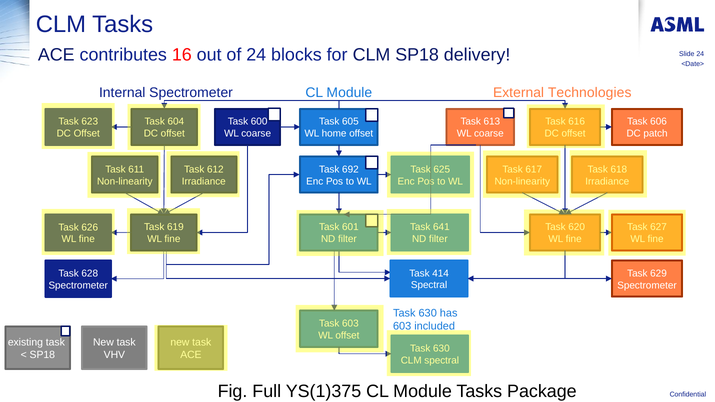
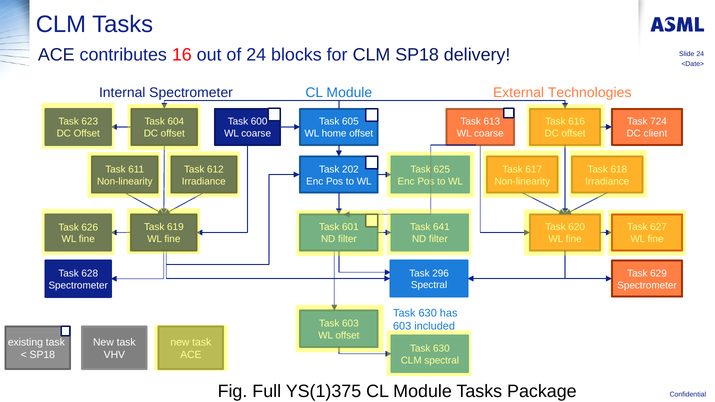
606: 606 -> 724 (659, 122)
patch: patch -> client (655, 134)
692: 692 -> 202 (350, 169)
414: 414 -> 296 (441, 273)
